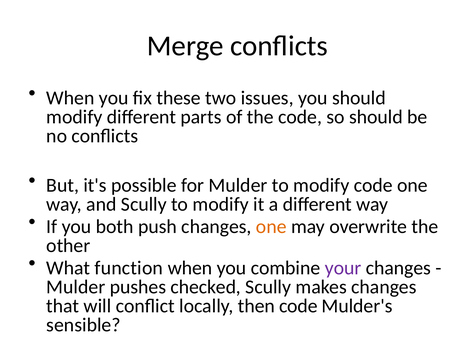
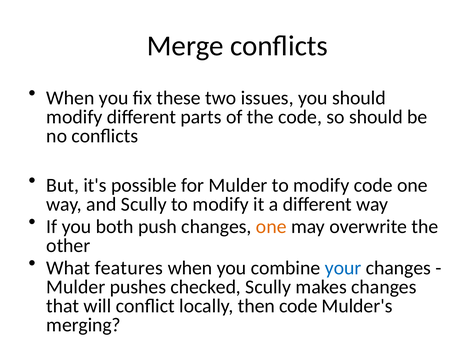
function: function -> features (129, 268)
your colour: purple -> blue (343, 268)
sensible: sensible -> merging (84, 325)
